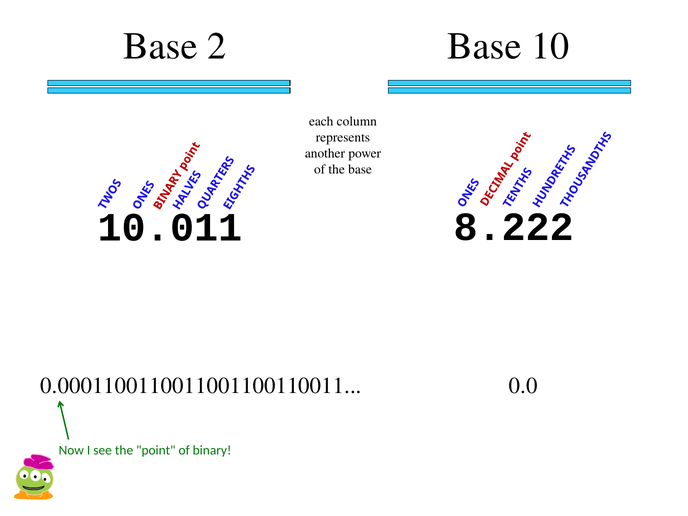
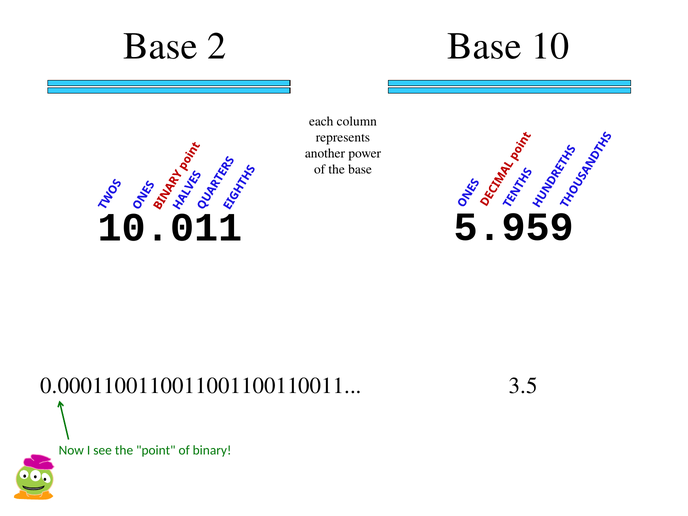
8.222: 8.222 -> 5.959 (514, 227)
0.0: 0.0 -> 3.5 (523, 386)
